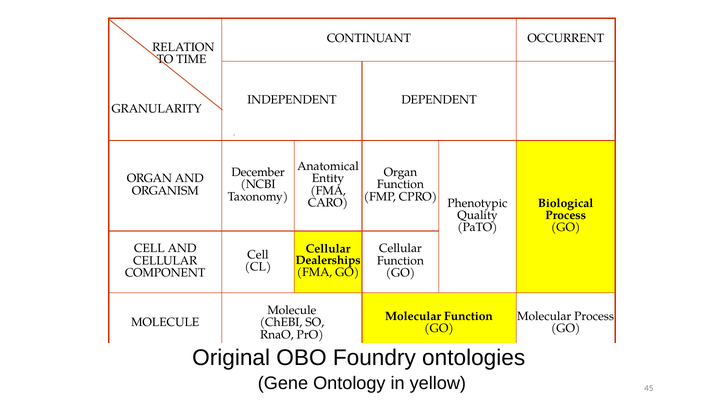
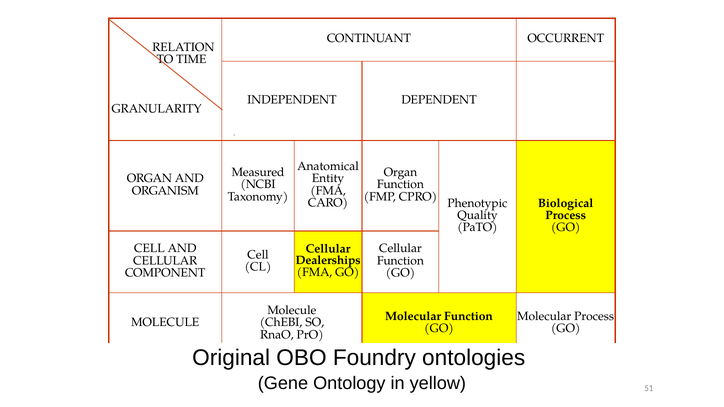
December: December -> Measured (258, 172)
45: 45 -> 51 (649, 388)
